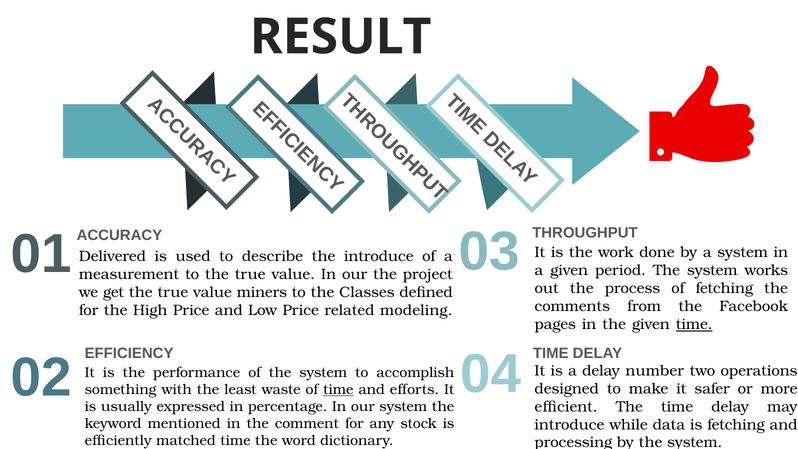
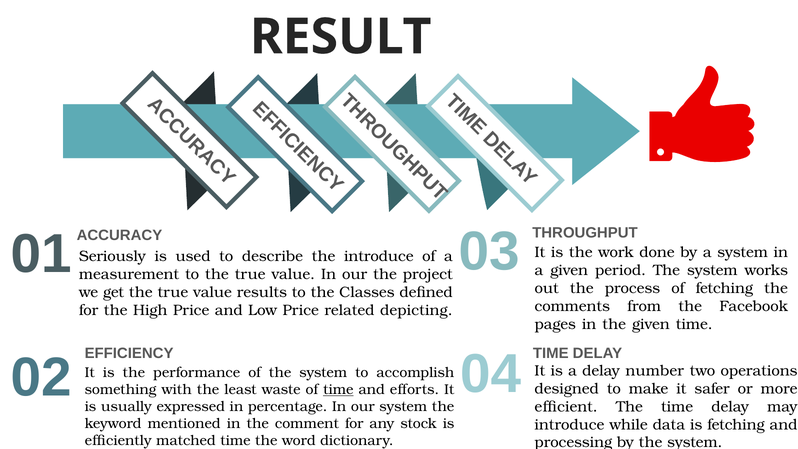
Delivered: Delivered -> Seriously (112, 256)
miners: miners -> results (262, 292)
modeling: modeling -> depicting (416, 310)
time underline: present -> none (694, 324)
